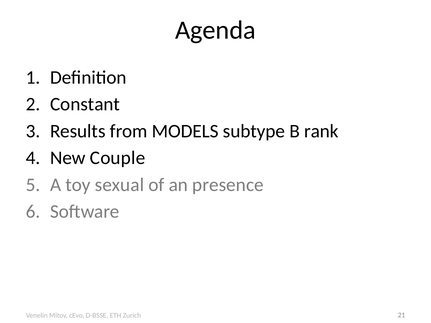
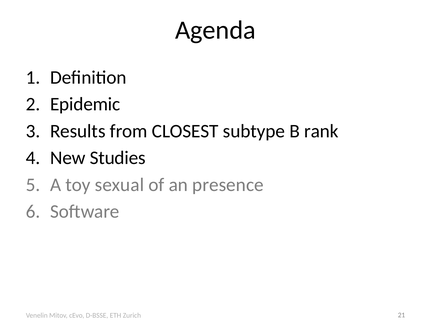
Constant: Constant -> Epidemic (85, 104)
MODELS: MODELS -> CLOSEST (185, 131)
Couple: Couple -> Studies (118, 158)
